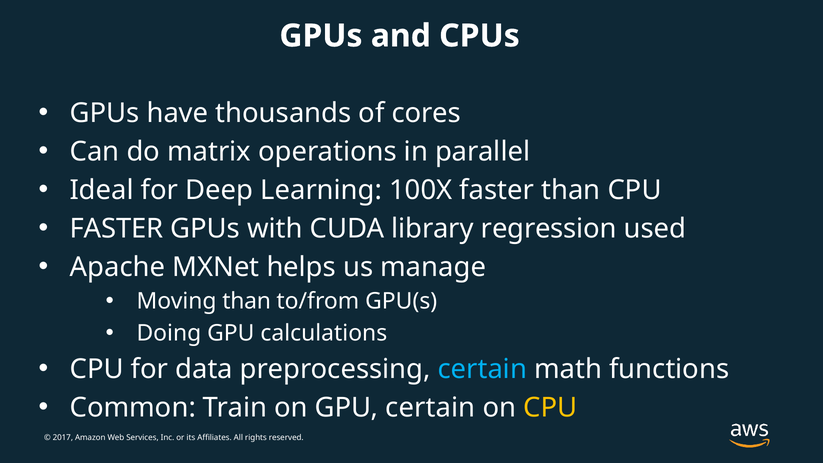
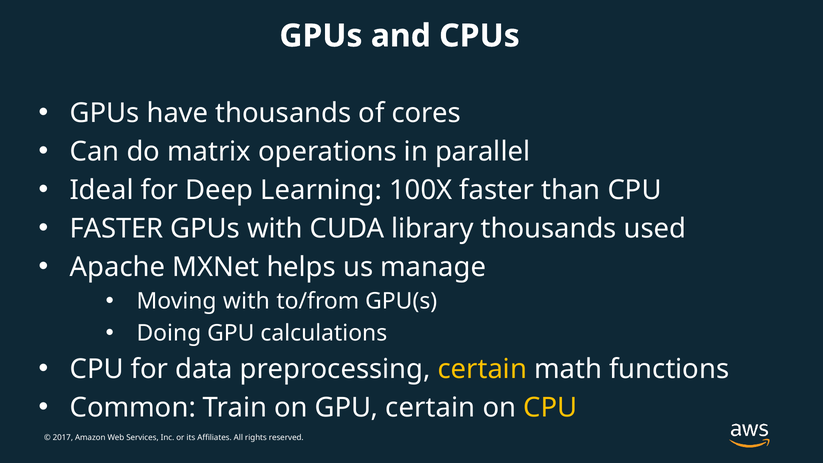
library regression: regression -> thousands (549, 229)
Moving than: than -> with (246, 301)
certain colour: light blue -> yellow (482, 369)
